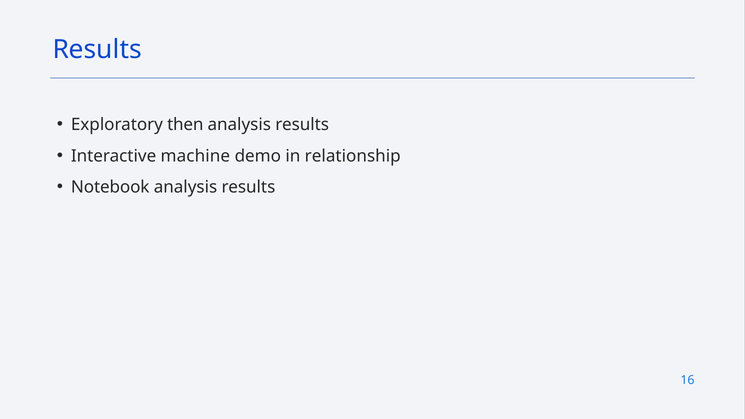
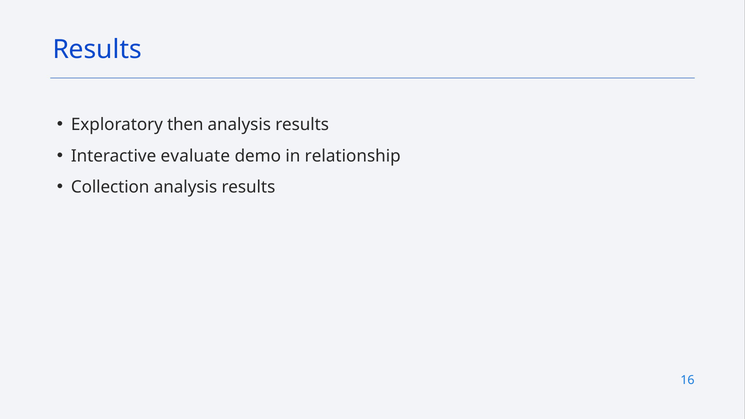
machine: machine -> evaluate (195, 156)
Notebook: Notebook -> Collection (110, 187)
